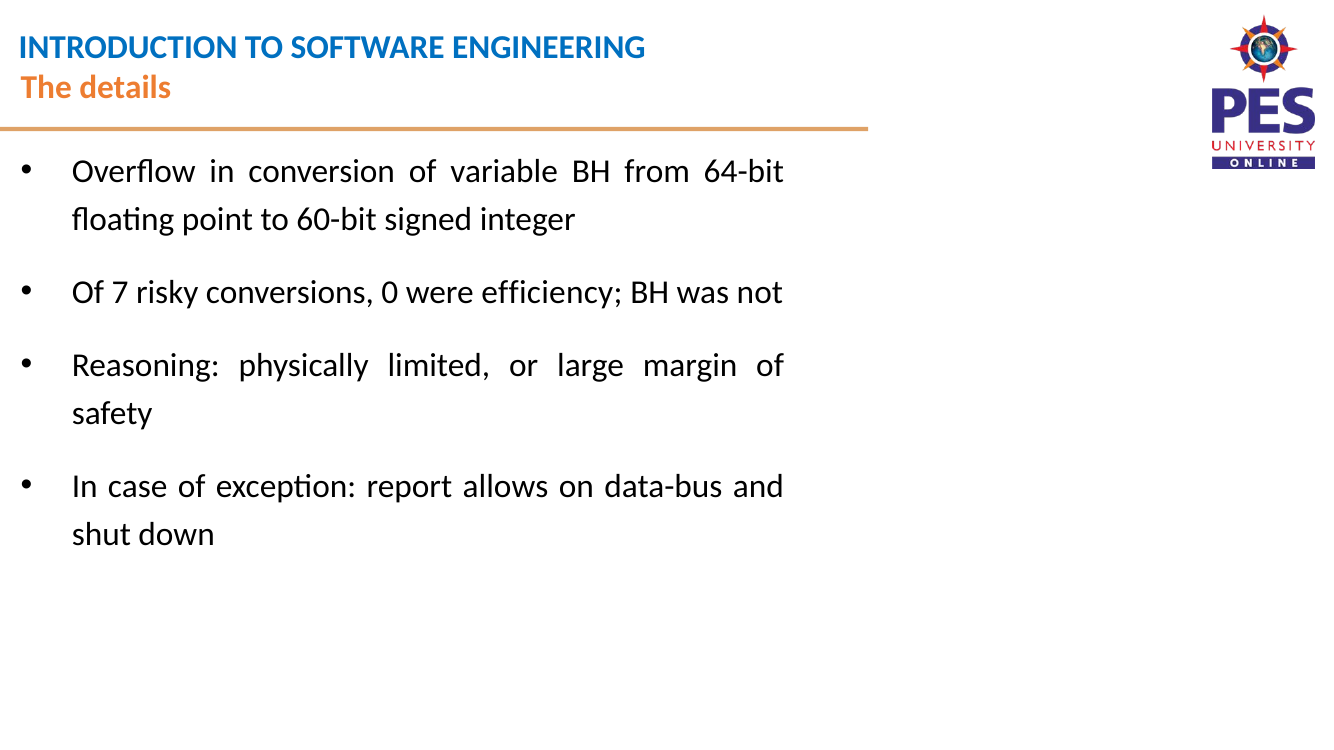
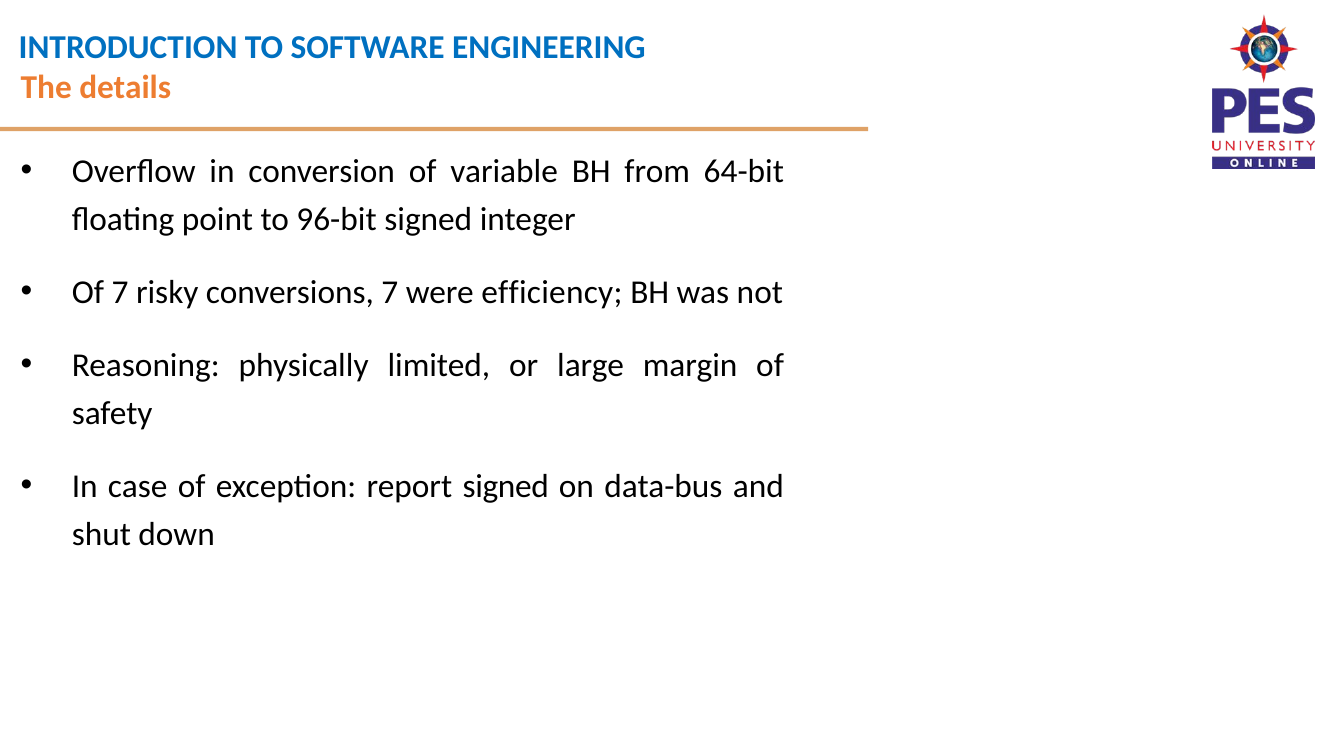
60-bit: 60-bit -> 96-bit (337, 220)
conversions 0: 0 -> 7 (390, 293)
report allows: allows -> signed (506, 487)
